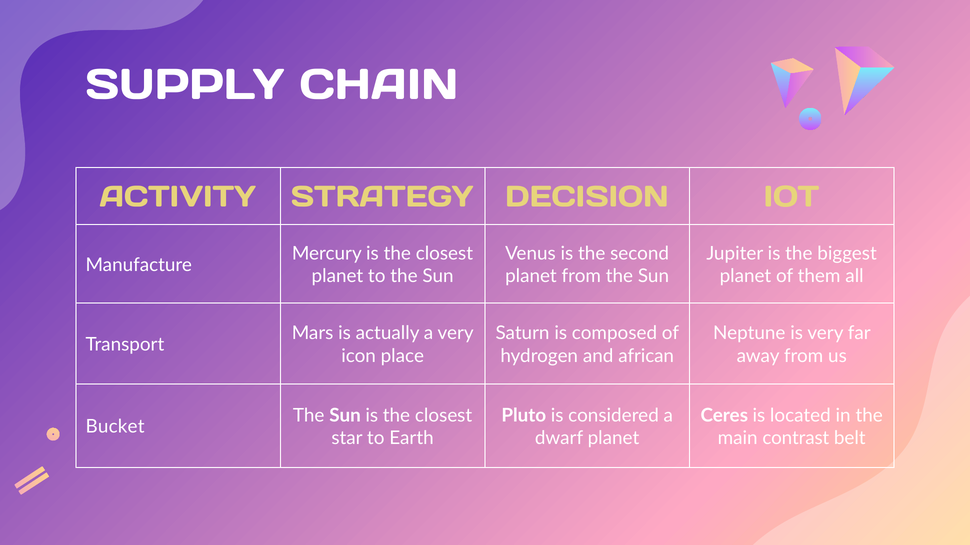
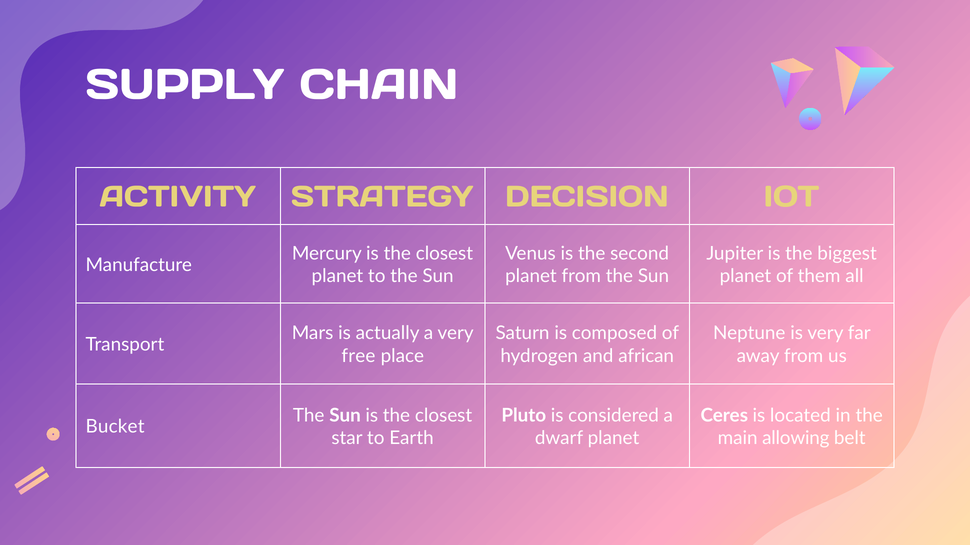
icon: icon -> free (358, 356)
contrast: contrast -> allowing (796, 439)
